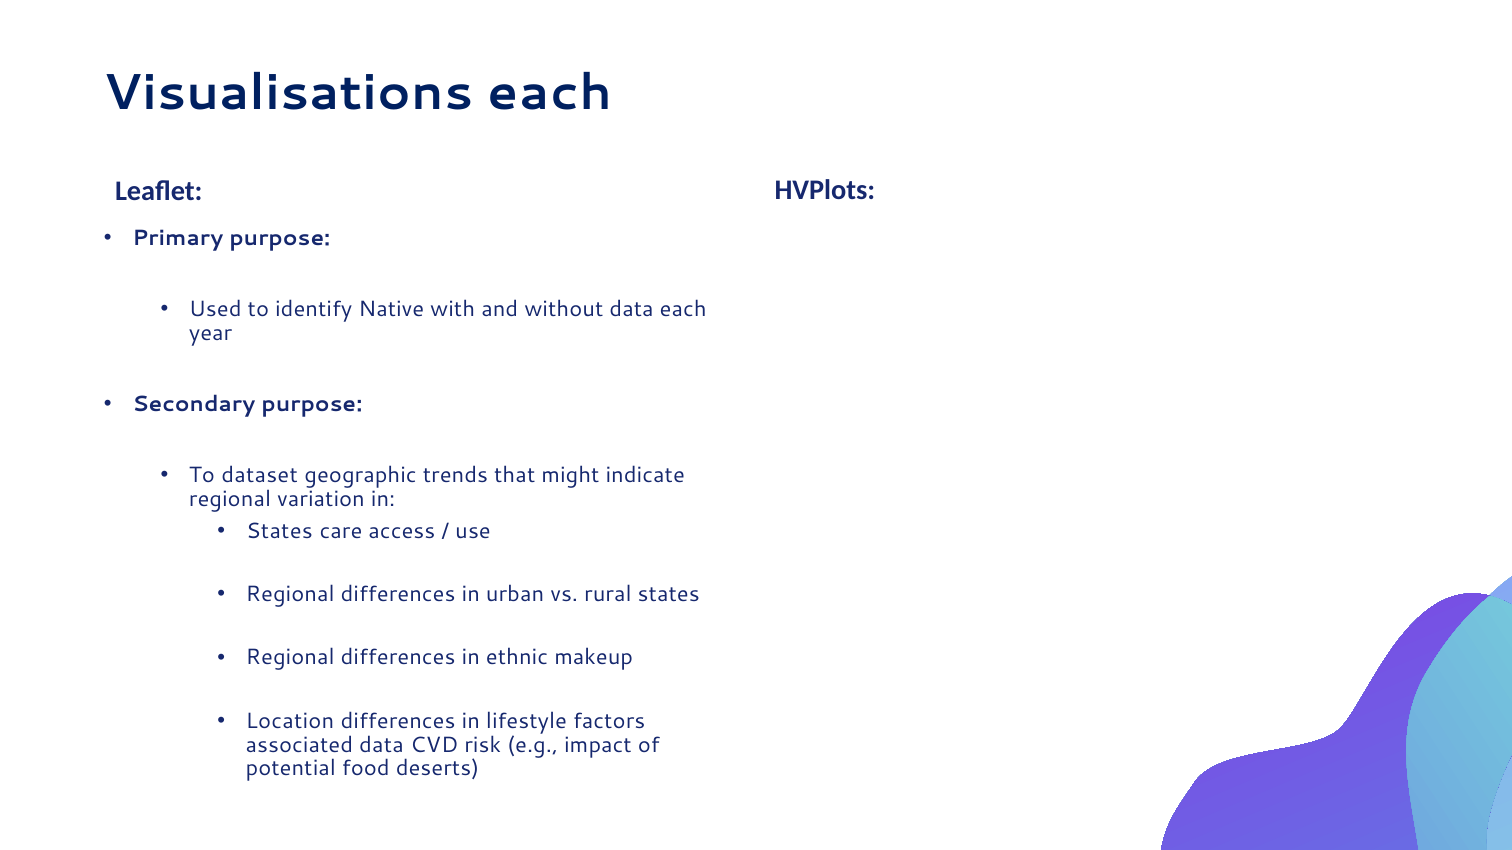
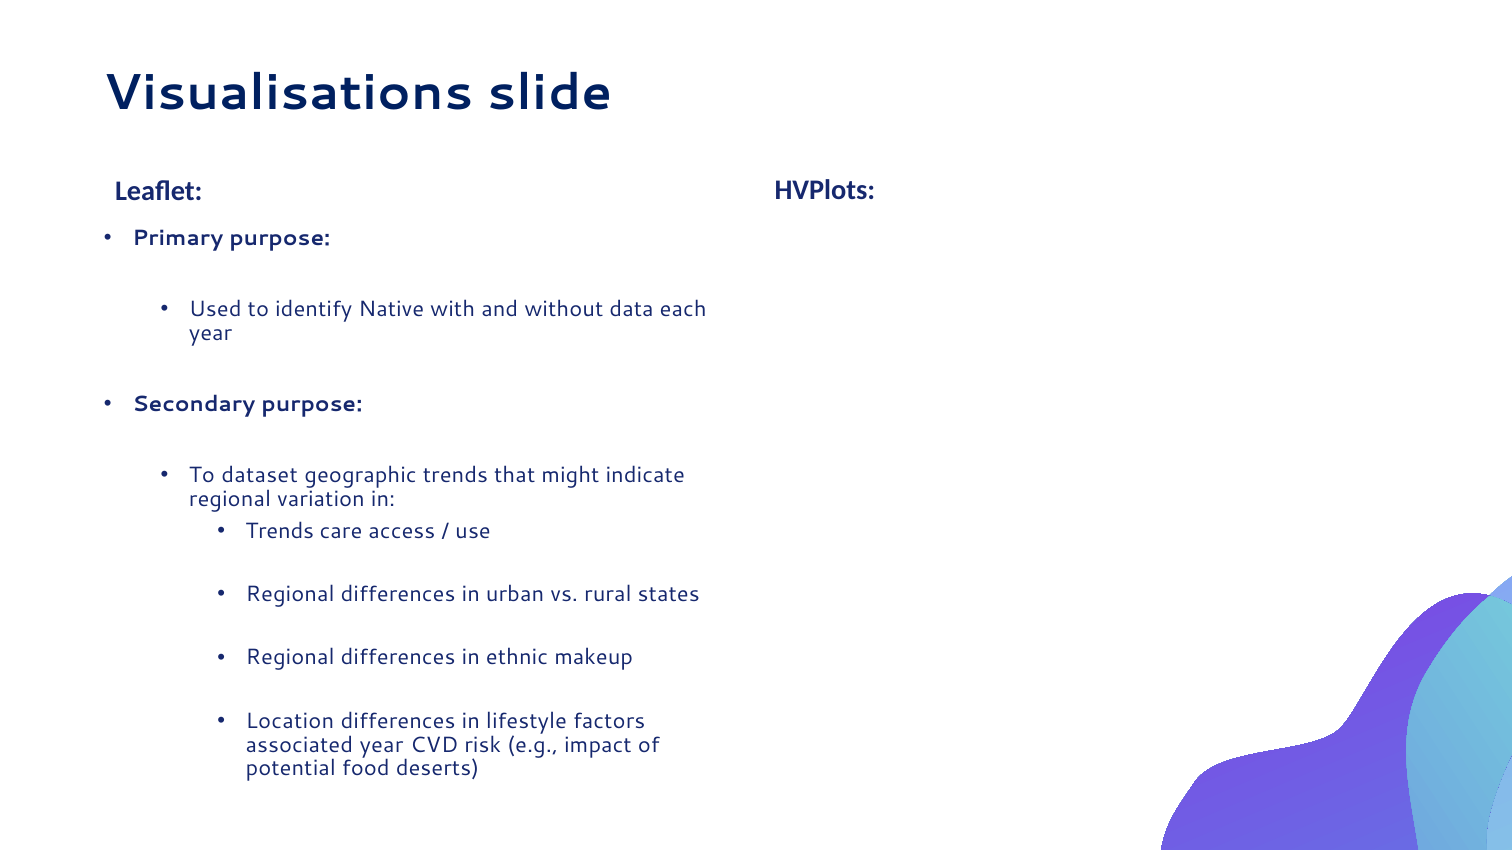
Visualisations each: each -> slide (550, 93)
States: States -> Trends (280, 531)
associated data: data -> year (382, 745)
